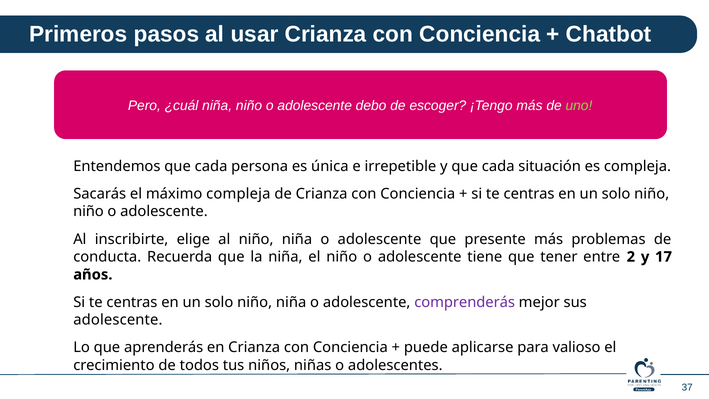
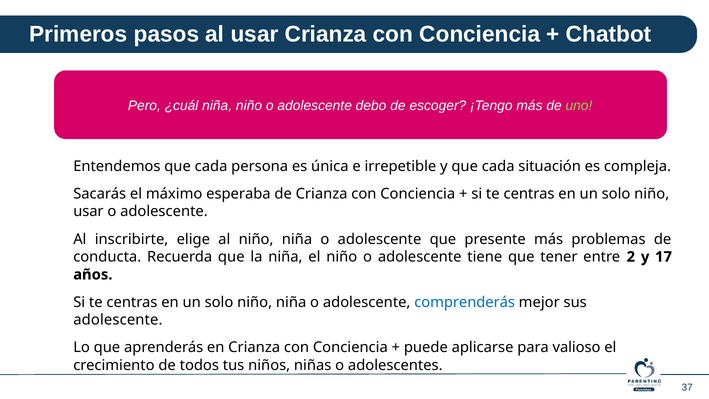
máximo compleja: compleja -> esperaba (238, 194)
niño: niño -> usar (88, 211)
comprenderás colour: purple -> blue (465, 302)
